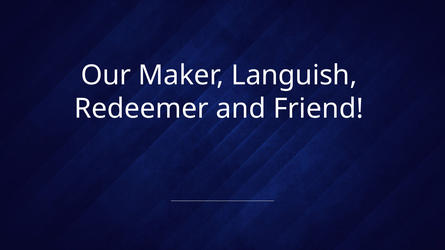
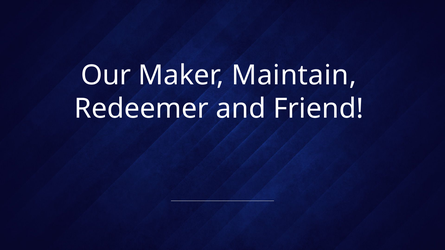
Languish: Languish -> Maintain (294, 76)
